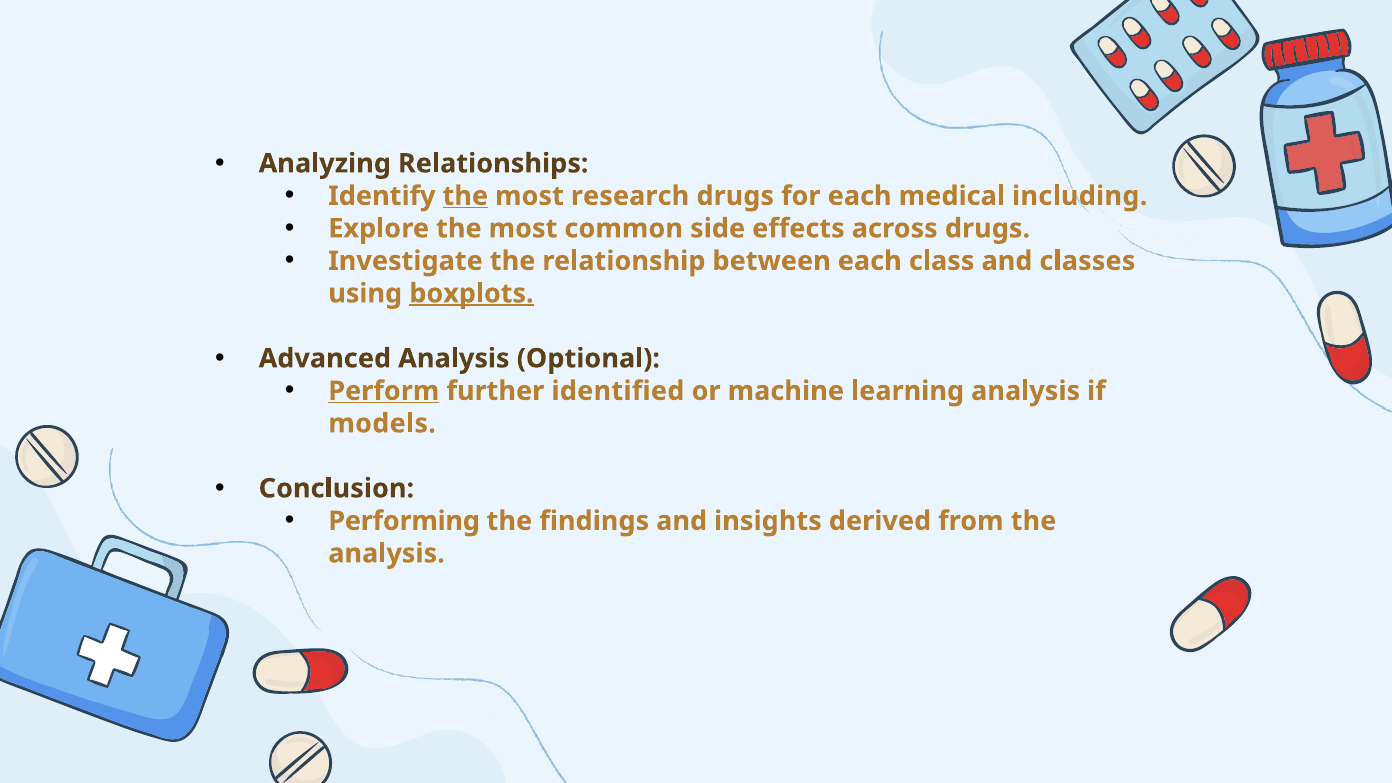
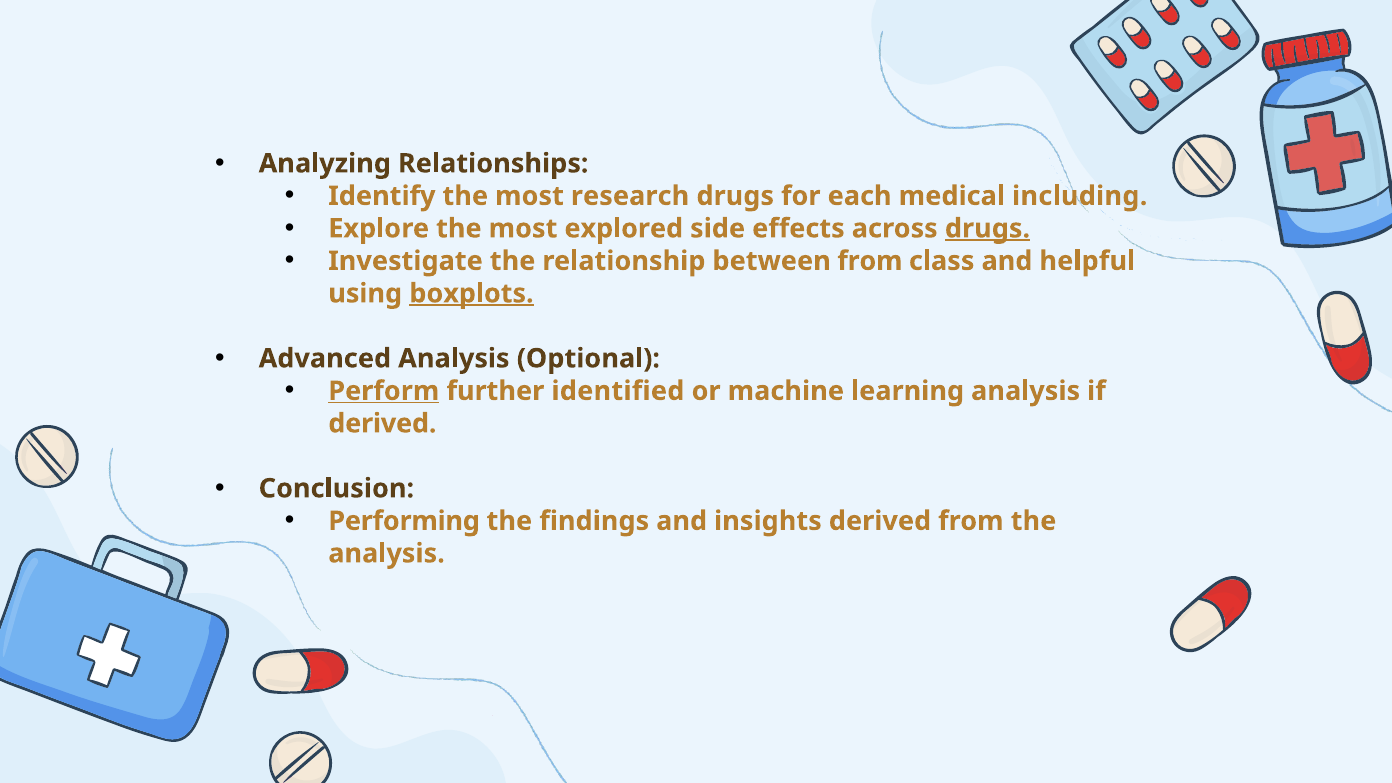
the underline: present -> none (465, 196)
common: common -> explored (624, 229)
drugs underline: none -> present (988, 229)
between each: each -> from (870, 261)
classes: classes -> helpful (1087, 261)
models: models -> derived (382, 424)
